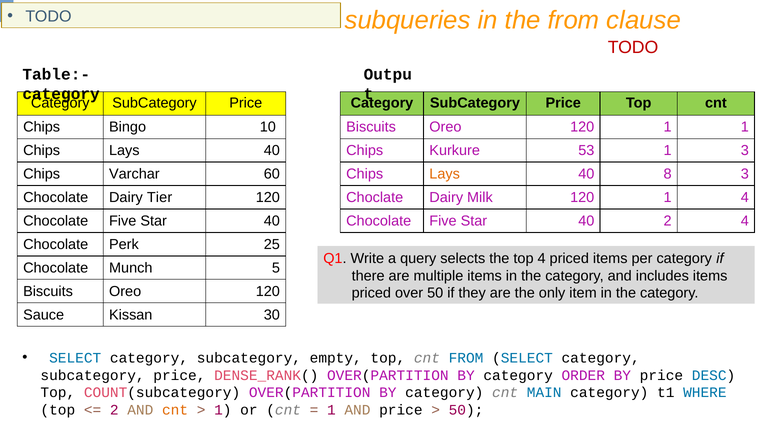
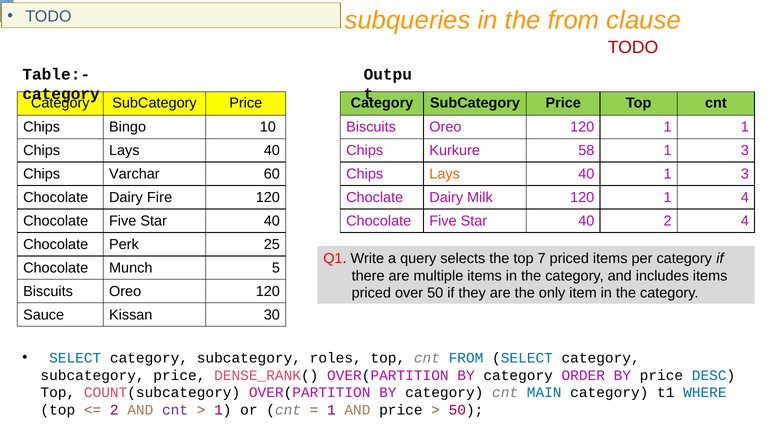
53: 53 -> 58 (586, 151)
40 8: 8 -> 1 (668, 174)
Tier: Tier -> Fire (160, 198)
top 4: 4 -> 7 (542, 259)
empty: empty -> roles (336, 358)
cnt colour: orange -> purple (175, 410)
